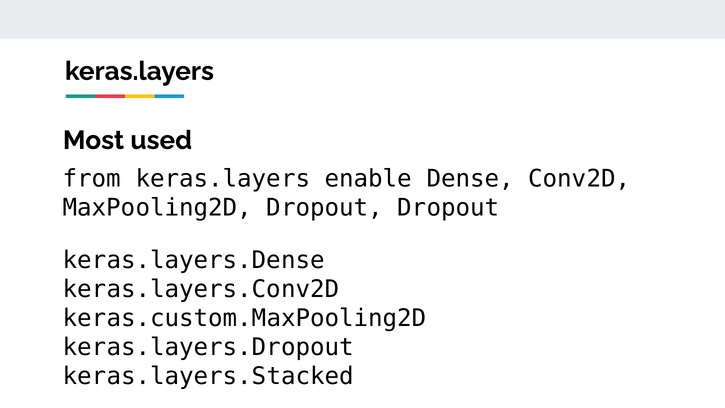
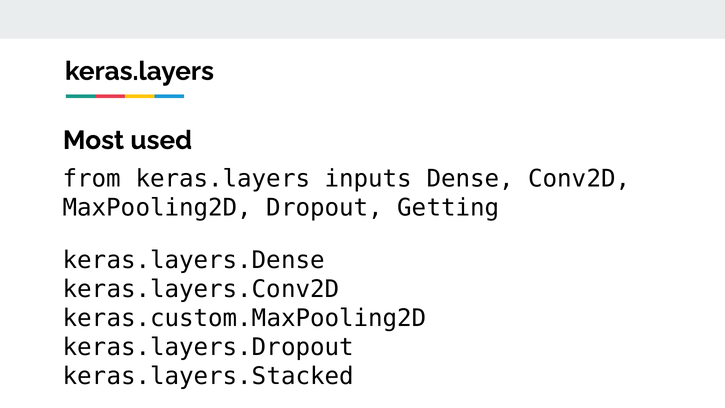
enable: enable -> inputs (368, 179)
Dropout Dropout: Dropout -> Getting (448, 208)
